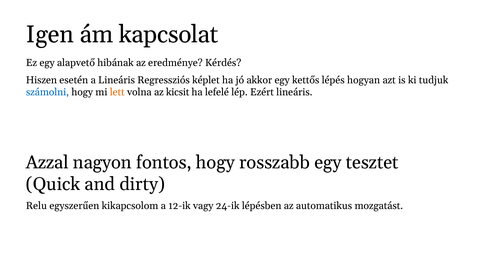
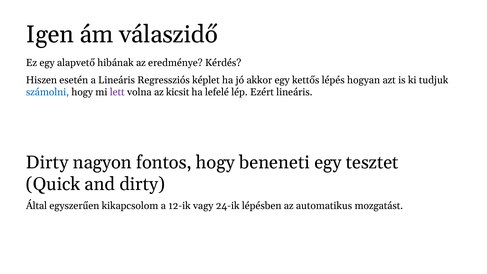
kapcsolat: kapcsolat -> válaszidő (169, 35)
lett colour: orange -> purple (117, 92)
Azzal: Azzal -> Dirty (47, 162)
rosszabb: rosszabb -> beneneti (275, 162)
Relu: Relu -> Által (36, 206)
